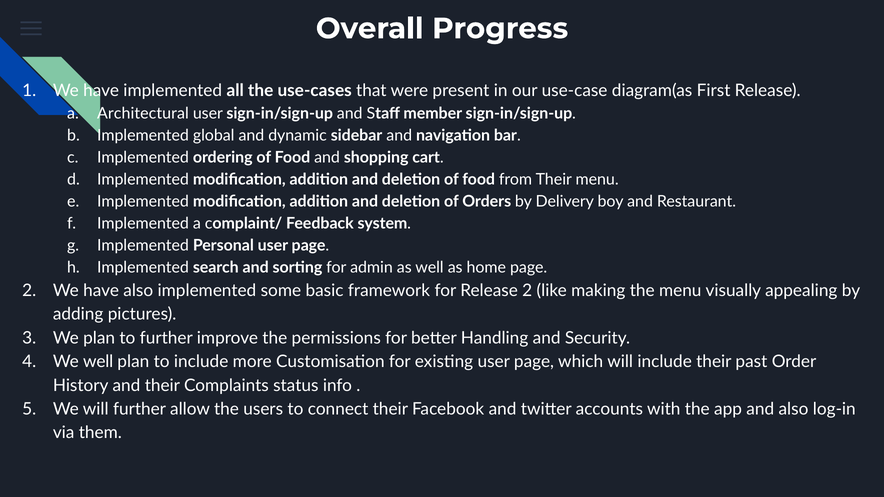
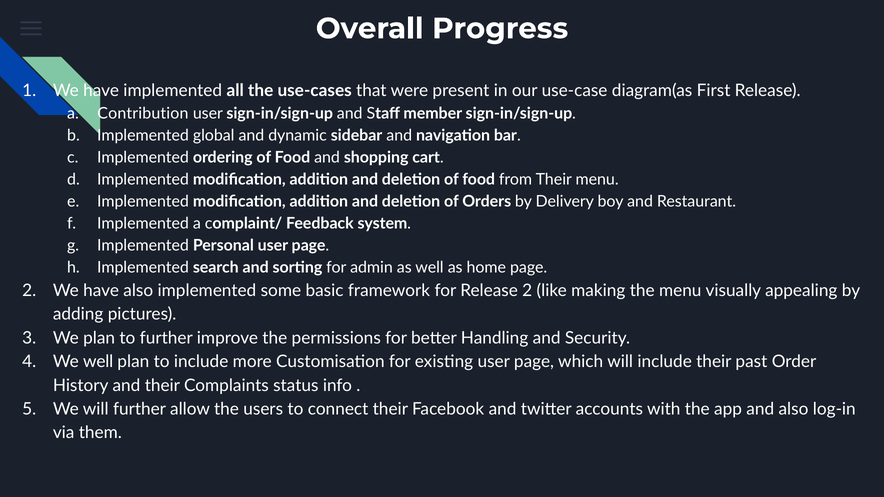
Architectural: Architectural -> Contribution (143, 113)
